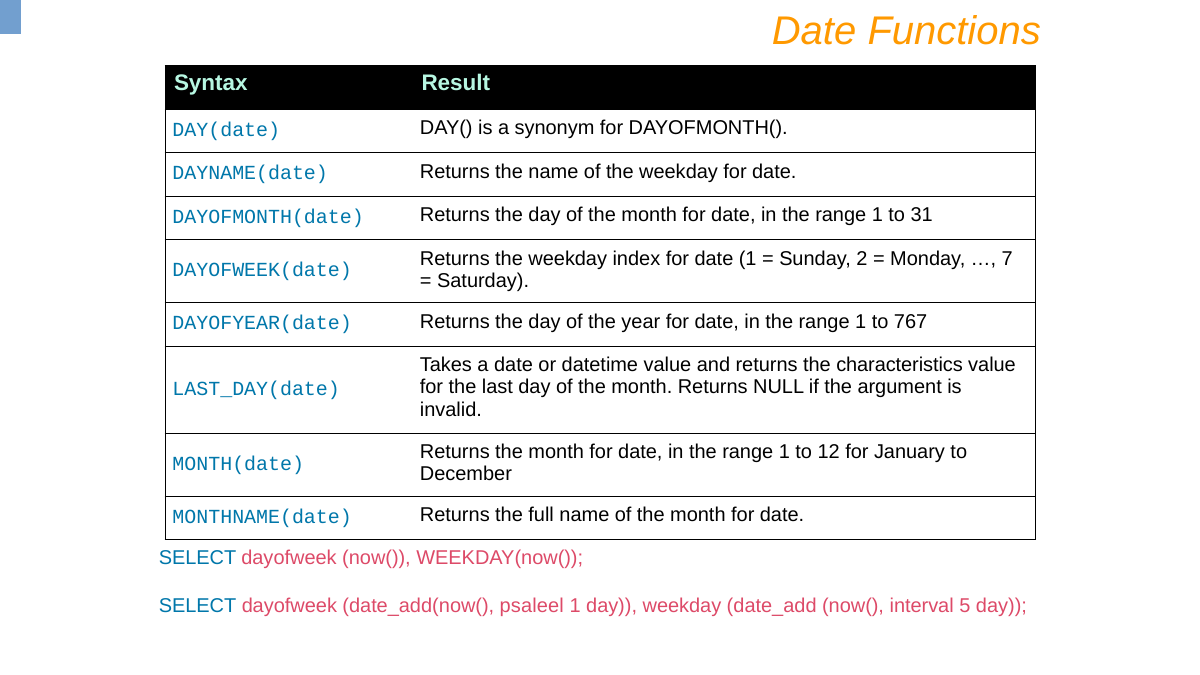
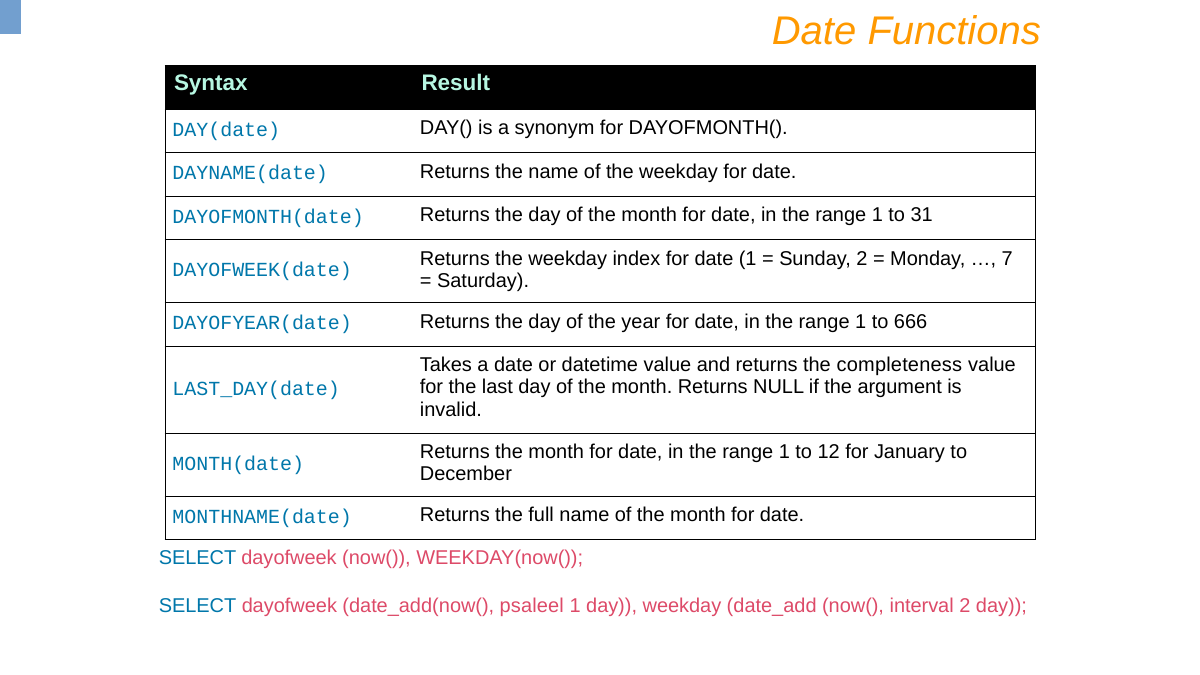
767: 767 -> 666 (911, 322)
characteristics: characteristics -> completeness (899, 365)
interval 5: 5 -> 2 (965, 606)
